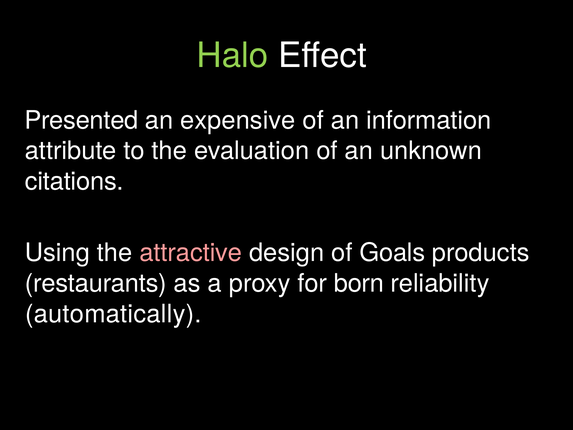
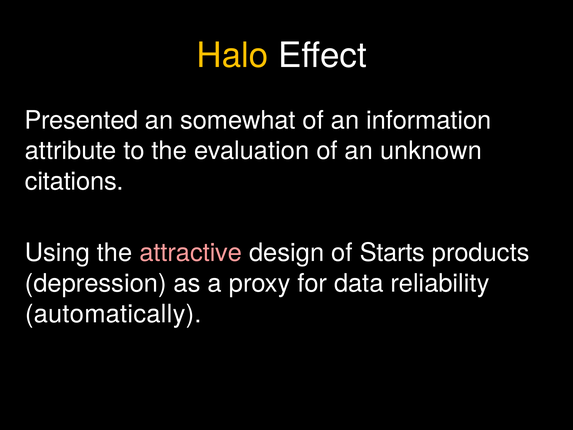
Halo colour: light green -> yellow (232, 55)
expensive: expensive -> somewhat (238, 120)
Goals: Goals -> Starts (392, 253)
restaurants: restaurants -> depression (96, 283)
born: born -> data (359, 283)
